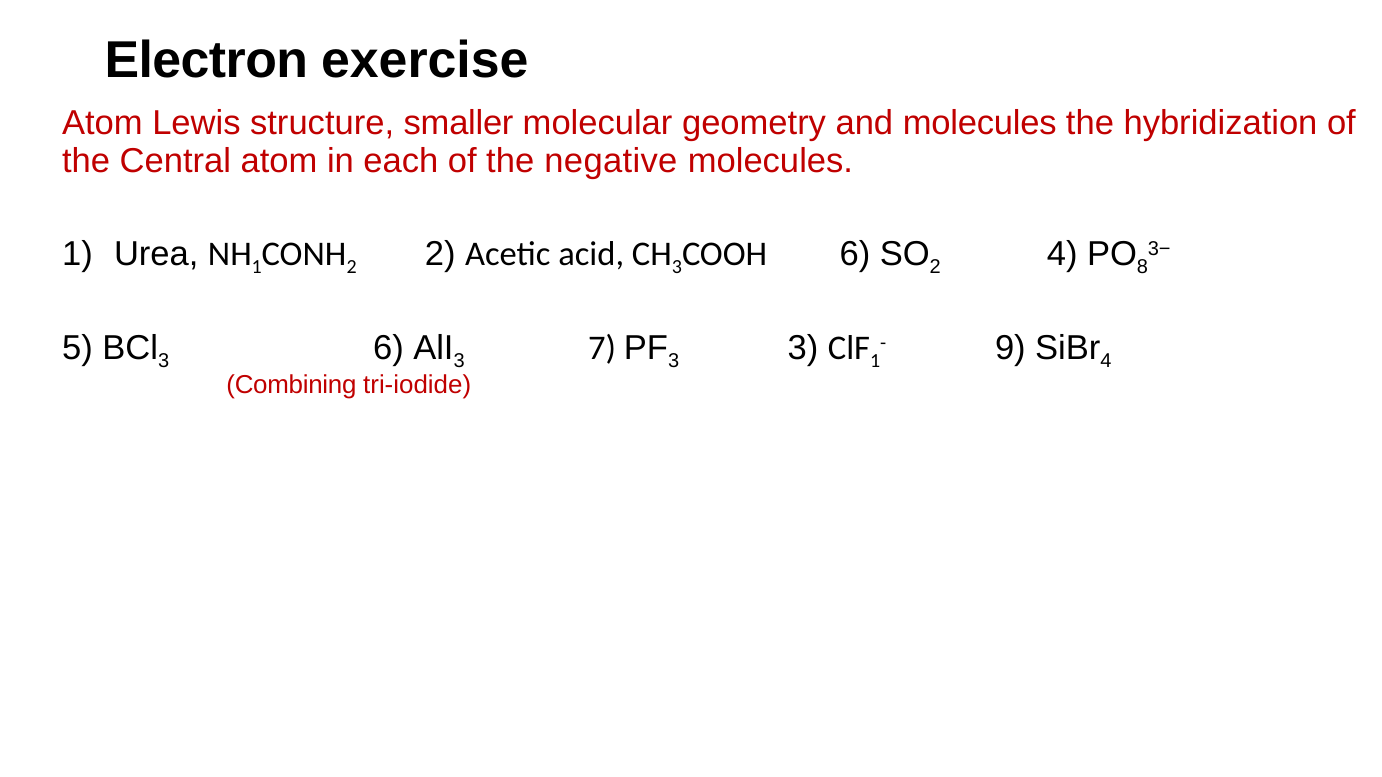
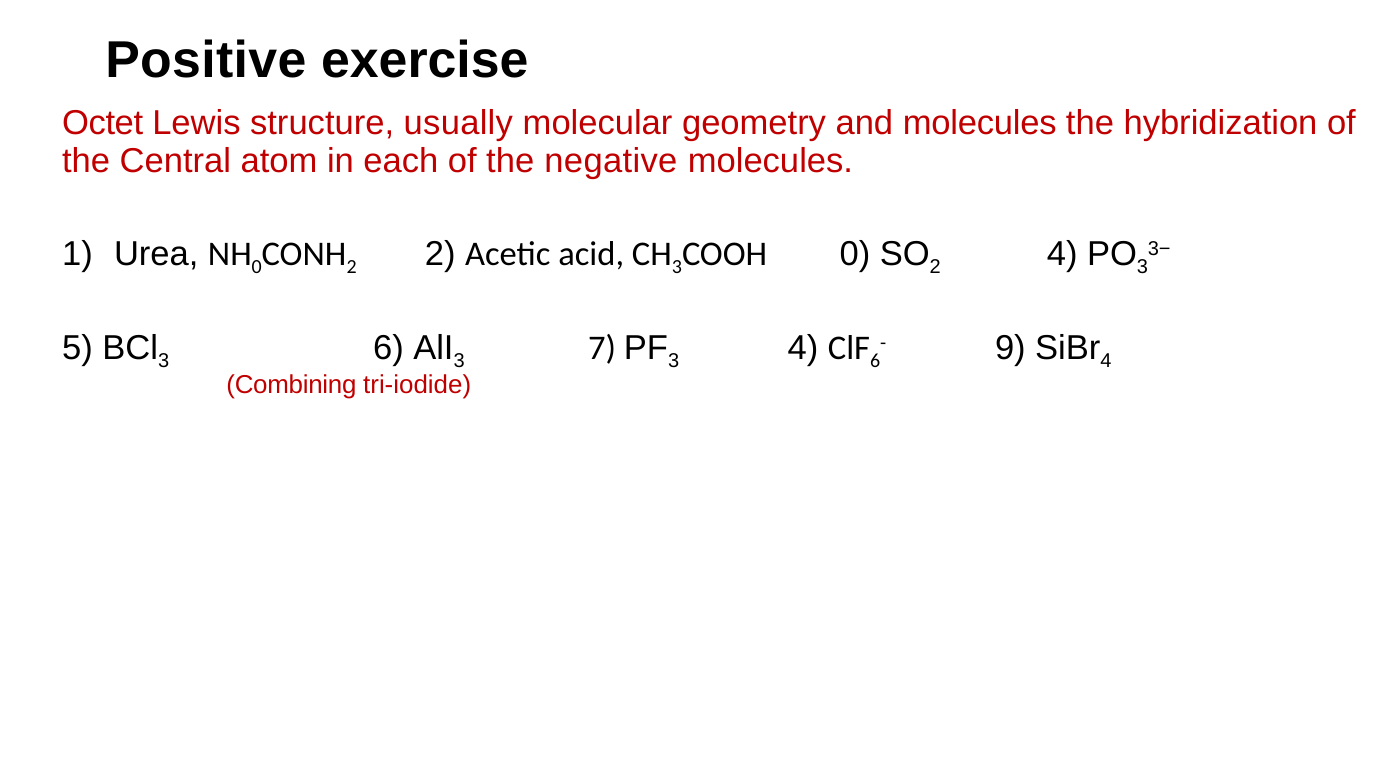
Electron: Electron -> Positive (206, 60)
Atom: Atom -> Octet (103, 124)
smaller: smaller -> usually (458, 124)
1: 1 -> 0 (257, 267)
6: 6 -> 0 (855, 254)
8: 8 -> 3 (1142, 267)
3 3: 3 -> 4 (803, 348)
1: 1 -> 6 (875, 361)
